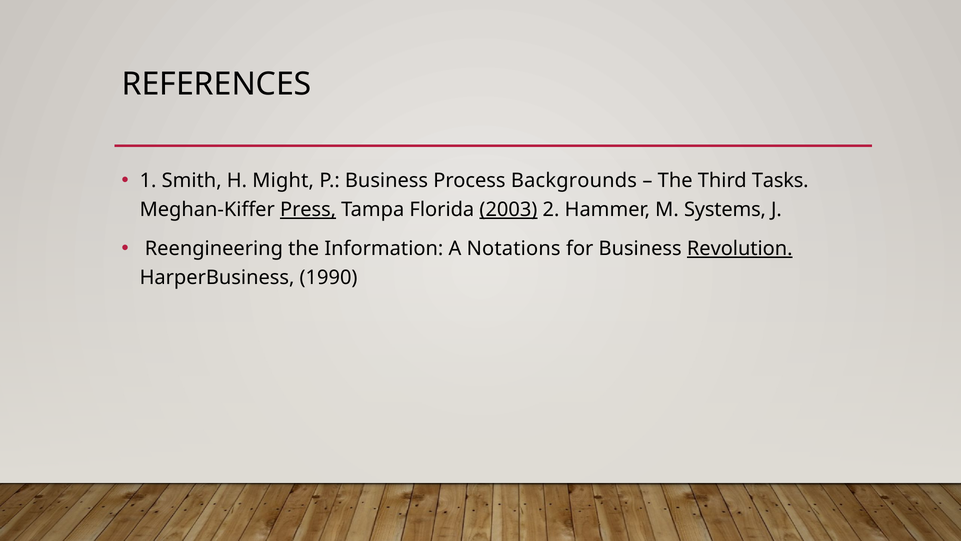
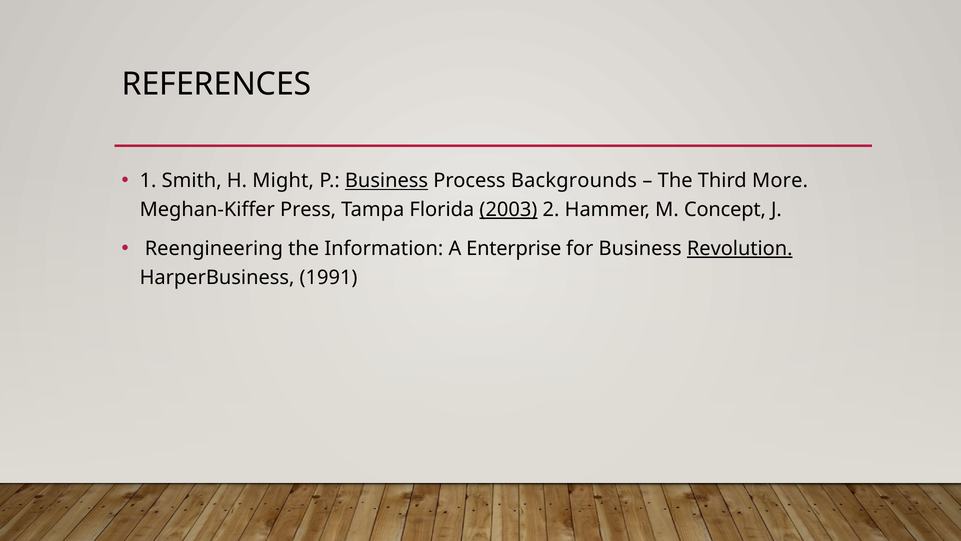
Business underline: none -> present (387, 181)
Tasks: Tasks -> More (780, 181)
Press underline: present -> none (308, 210)
Systems: Systems -> Concept (725, 210)
Notations: Notations -> Enterprise (514, 248)
1990: 1990 -> 1991 (329, 277)
